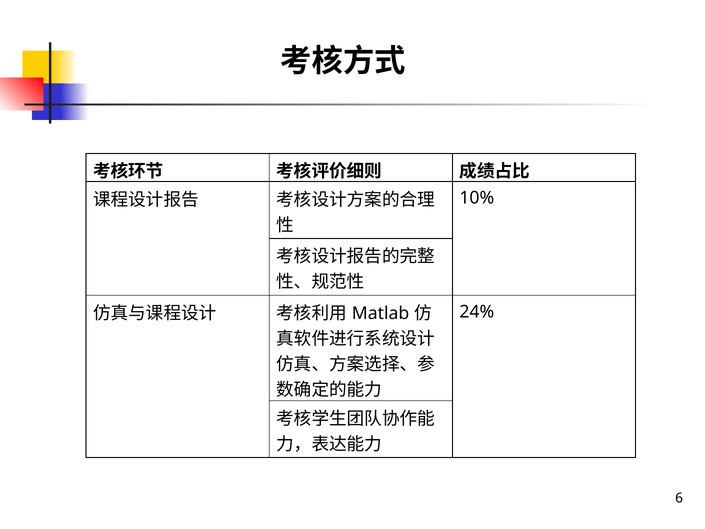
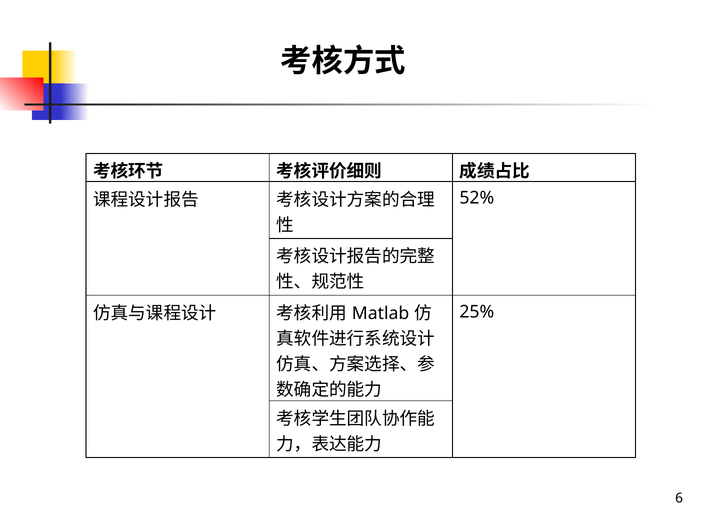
10%: 10% -> 52% (477, 198)
24%: 24% -> 25% (477, 312)
